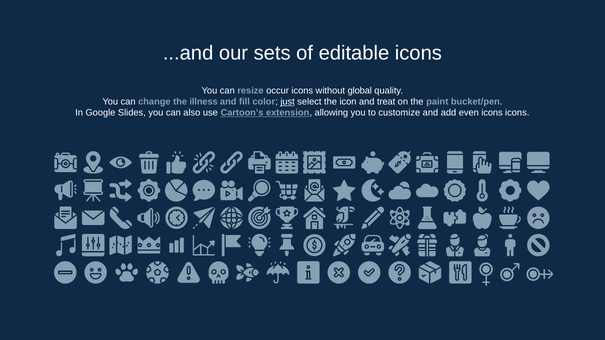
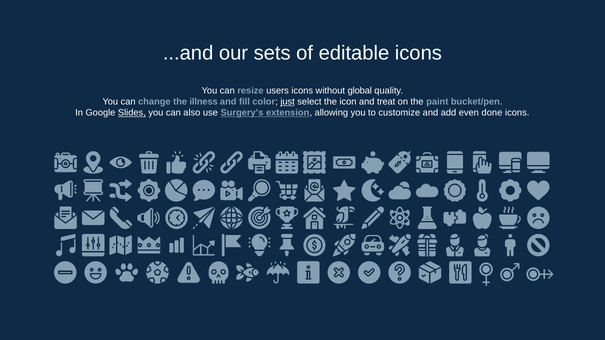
occur: occur -> users (278, 91)
Slides underline: none -> present (132, 113)
Cartoon’s: Cartoon’s -> Surgery’s (242, 113)
even icons: icons -> done (492, 113)
